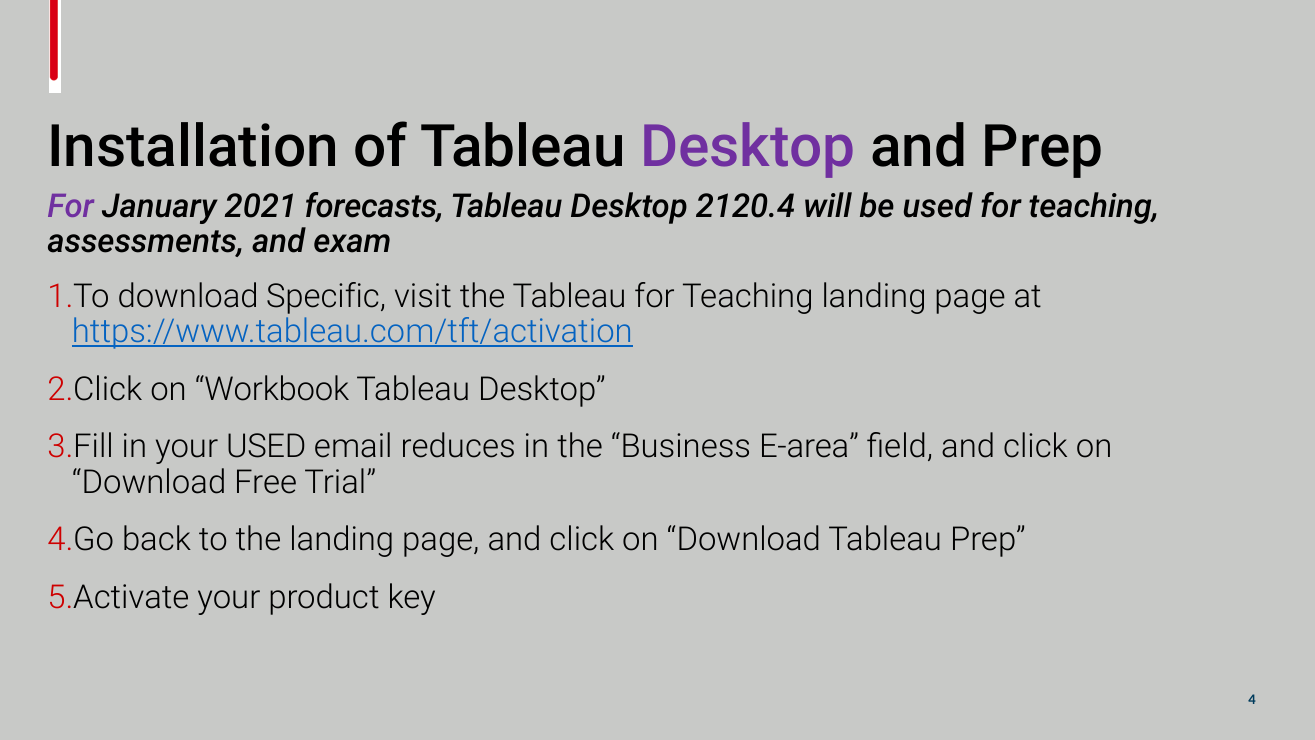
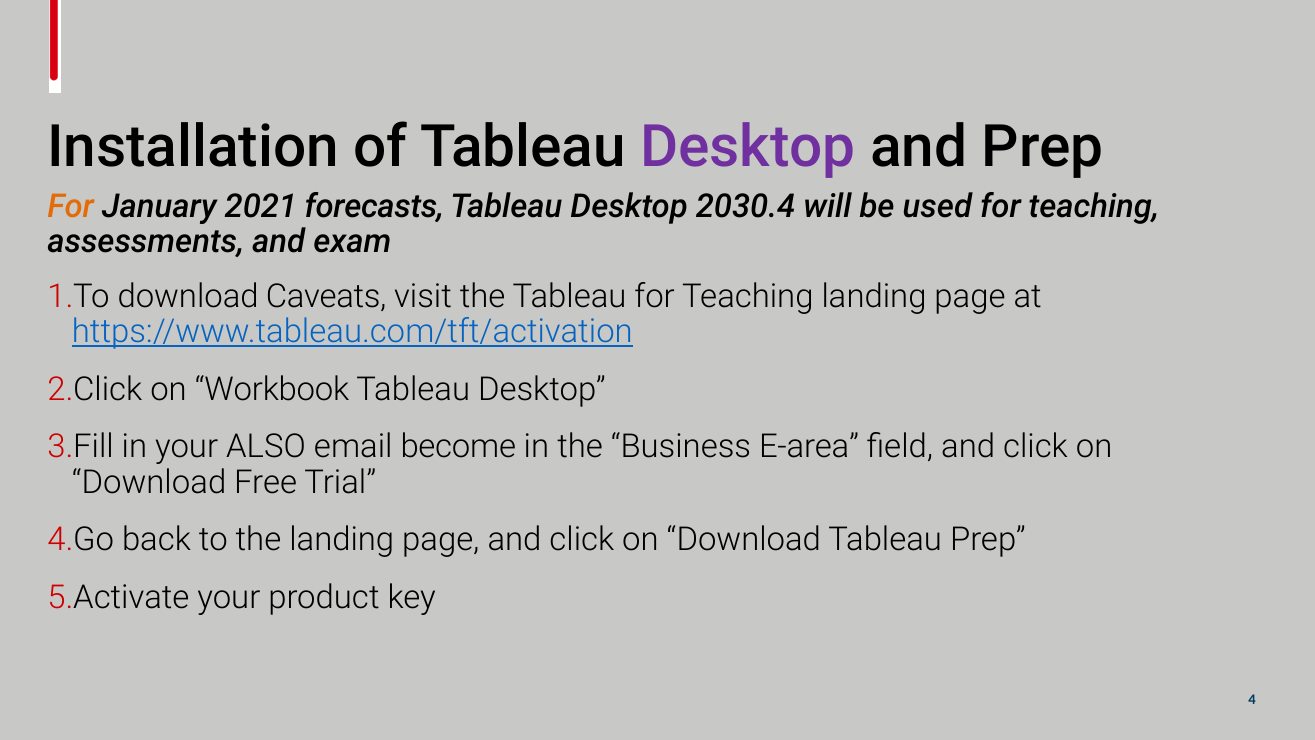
For colour: purple -> orange (71, 206)
2120.4: 2120.4 -> 2030.4 (746, 206)
Specific: Specific -> Caveats (326, 296)
your USED: USED -> ALSO (266, 447)
reduces: reduces -> become (458, 447)
